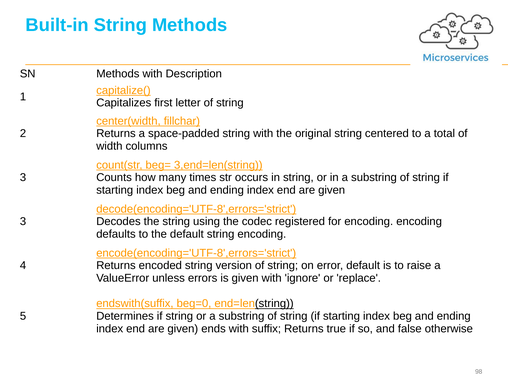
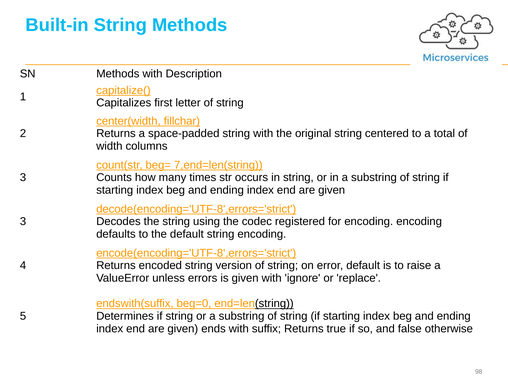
3,end=len(string: 3,end=len(string -> 7,end=len(string (218, 165)
